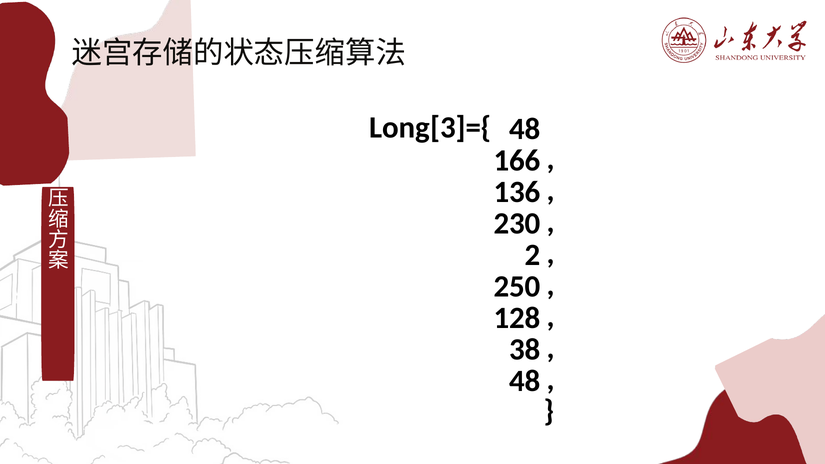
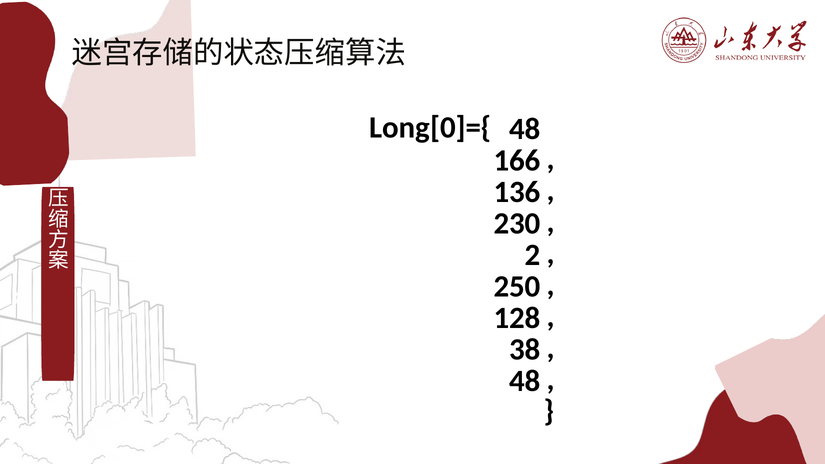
Long[3]={: Long[3]={ -> Long[0]={ (430, 128)
